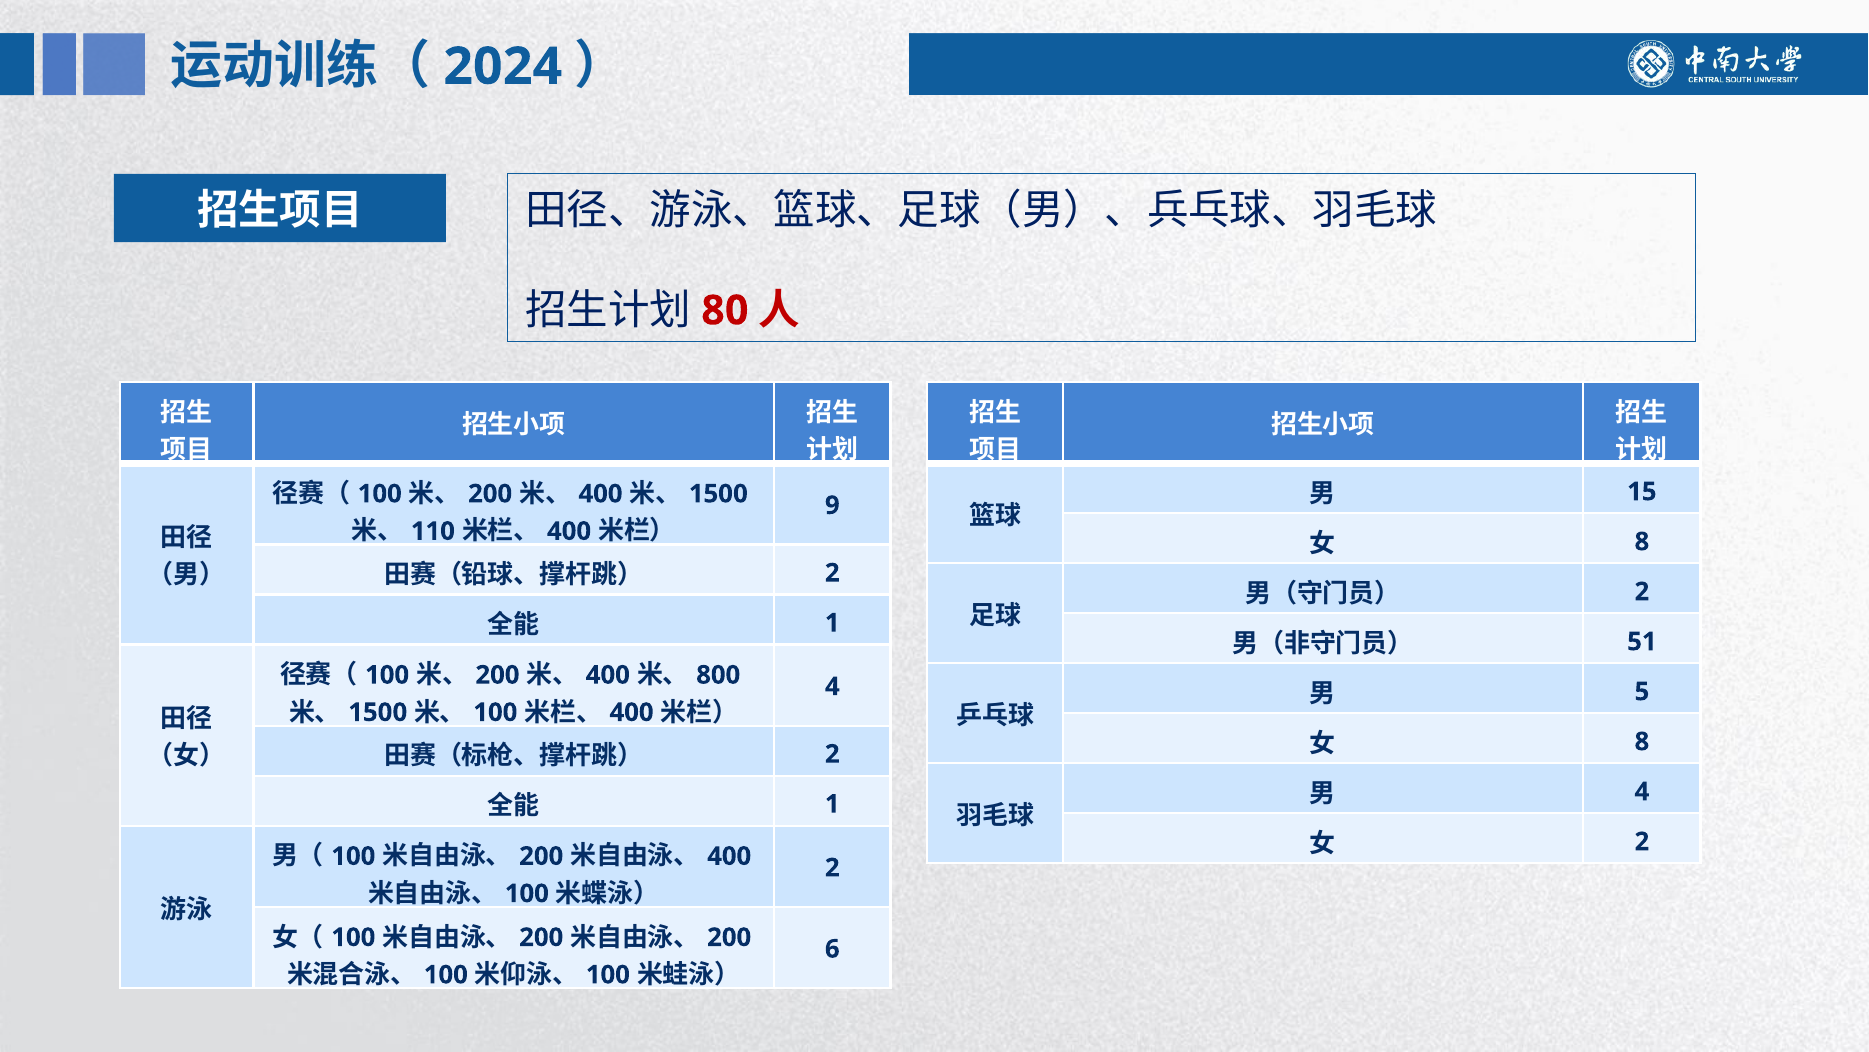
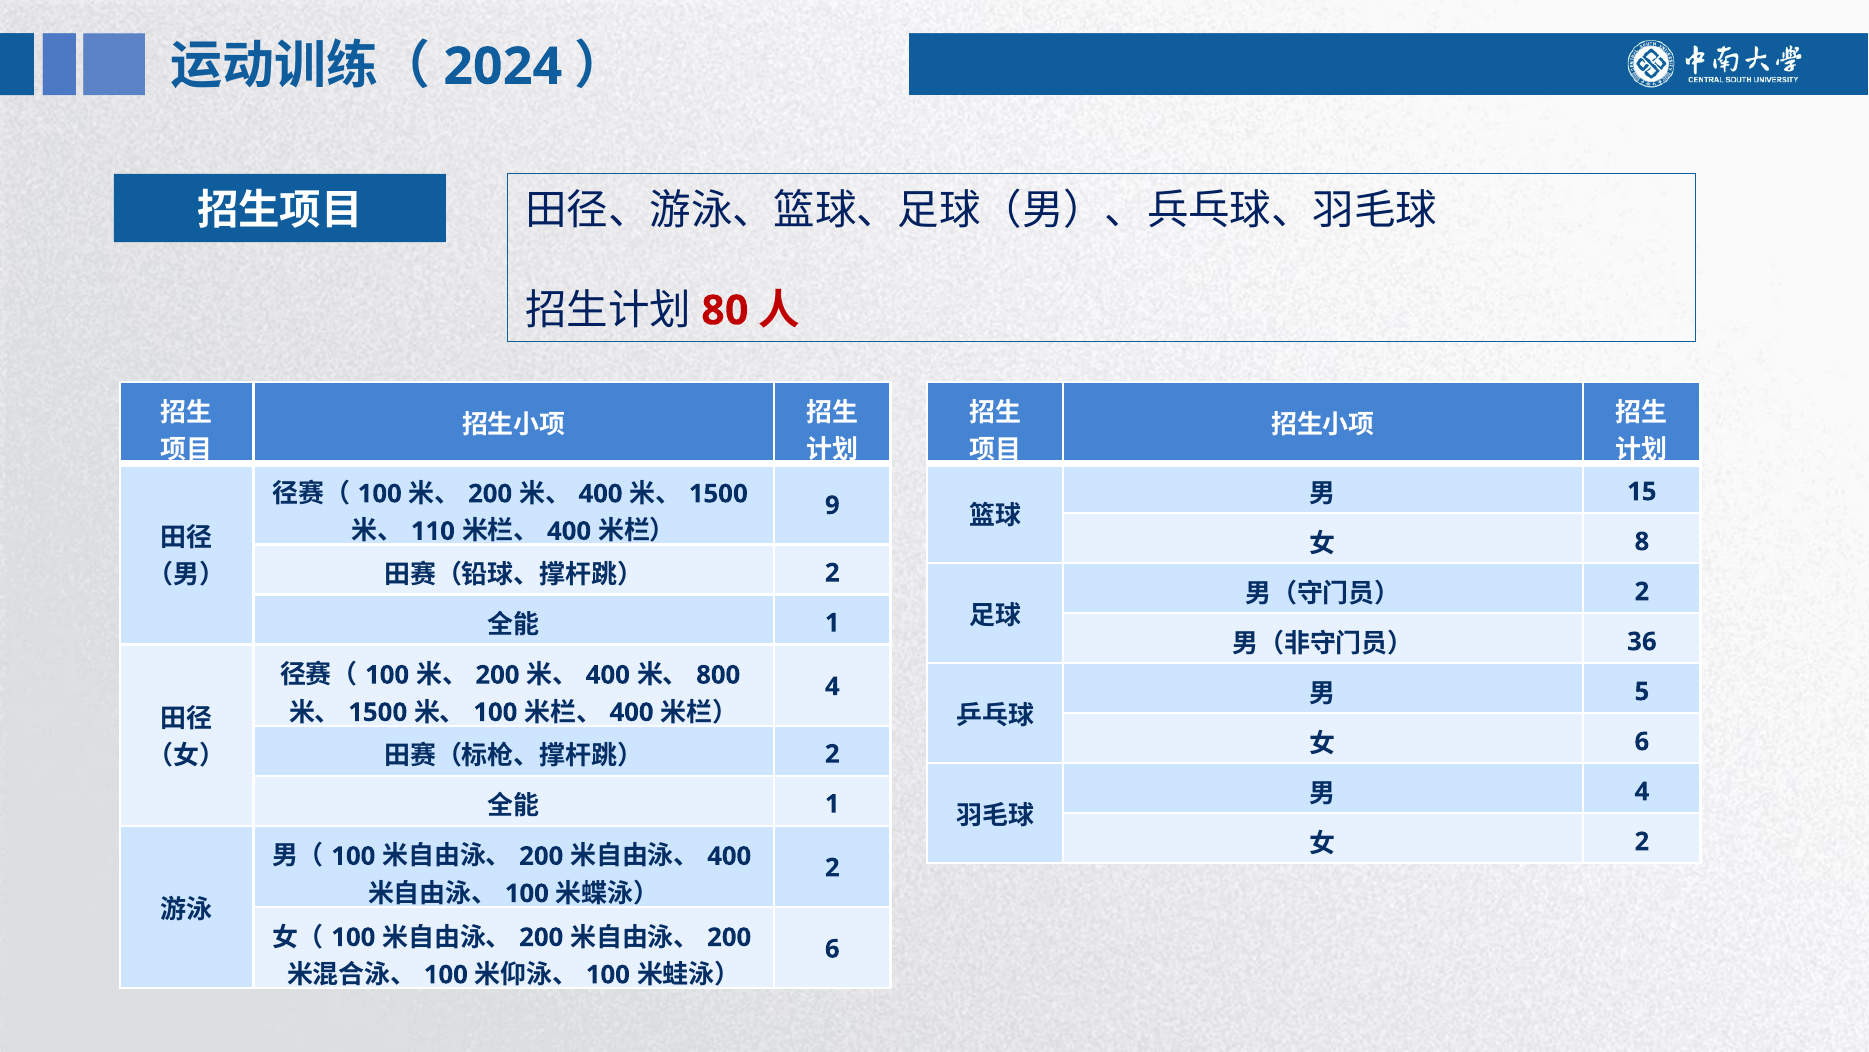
51: 51 -> 36 (1642, 641)
8: 8 -> 6 (1642, 741)
